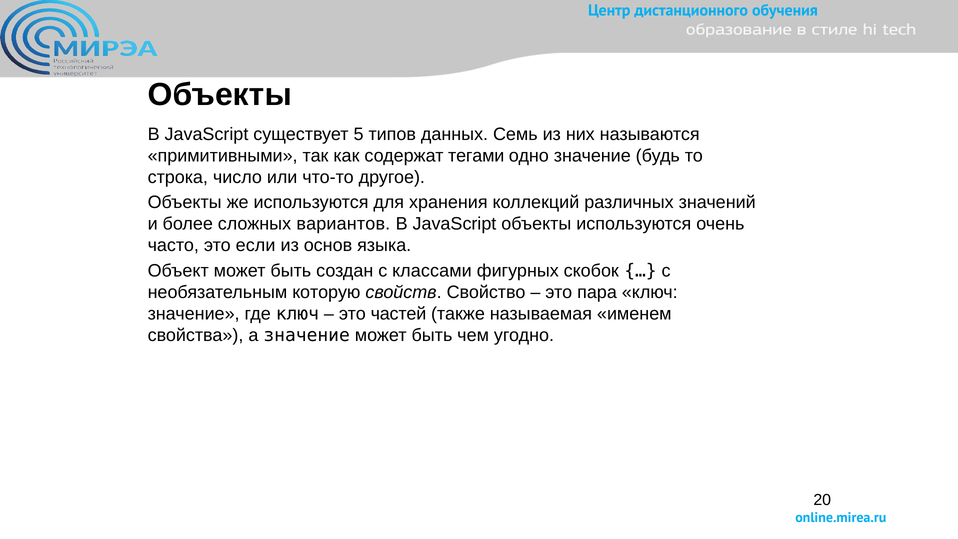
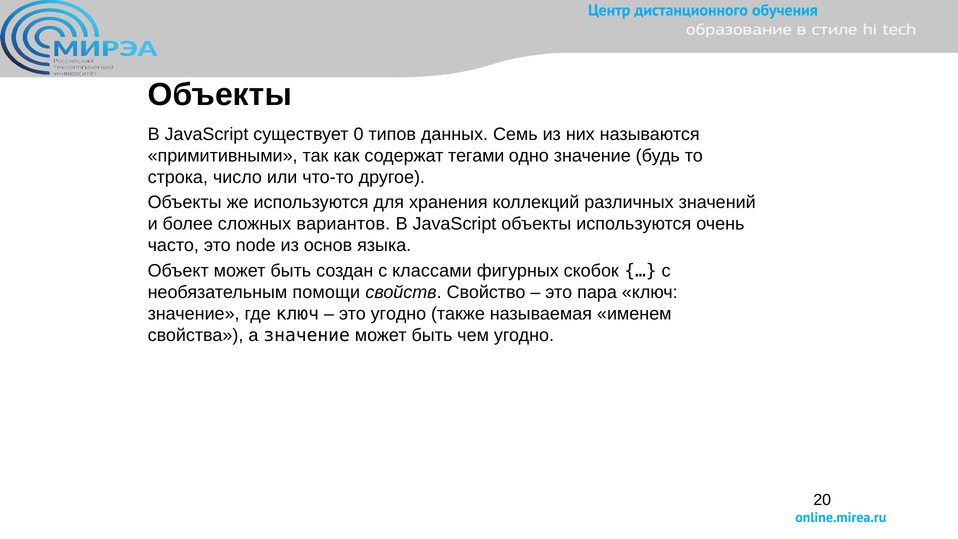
5: 5 -> 0 (359, 134)
если: если -> node (256, 245)
которую: которую -> помощи (326, 292)
это частей: частей -> угодно (398, 314)
